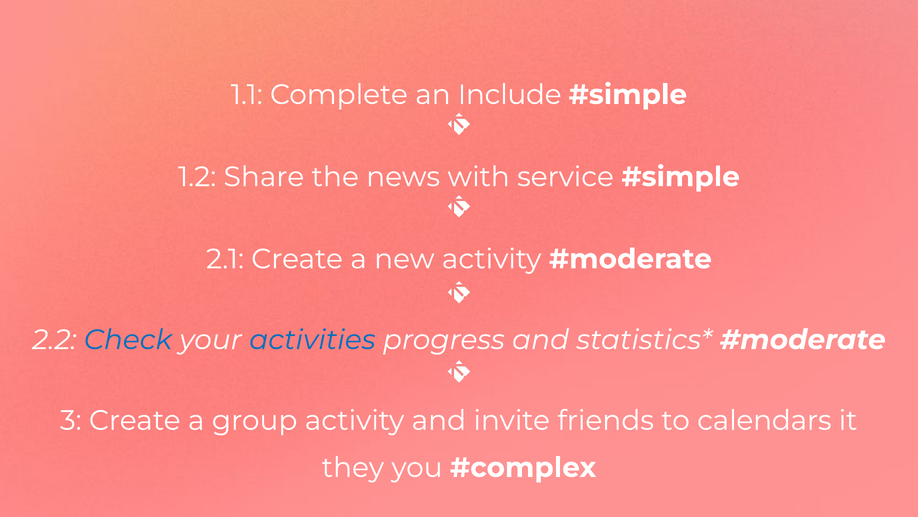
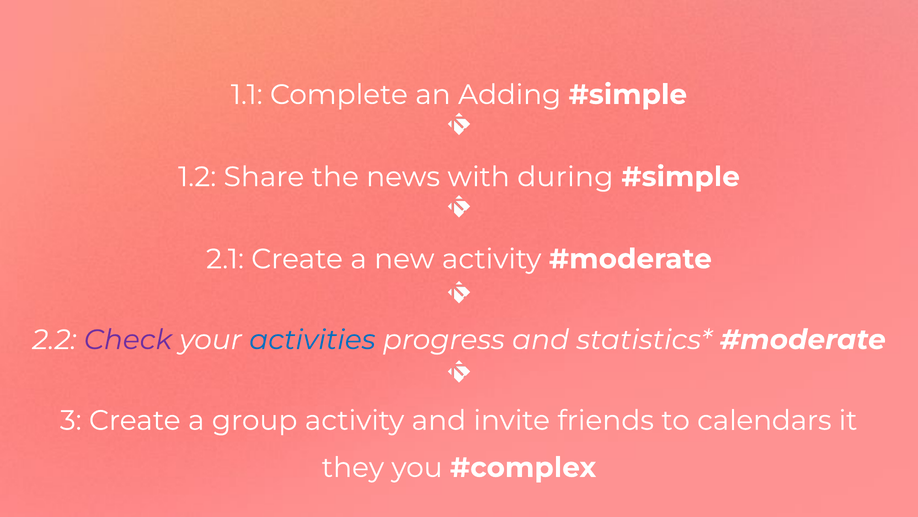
Include: Include -> Adding (510, 95)
service: service -> during (565, 177)
Check colour: blue -> purple (128, 339)
